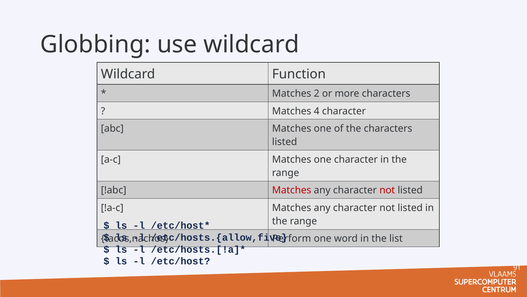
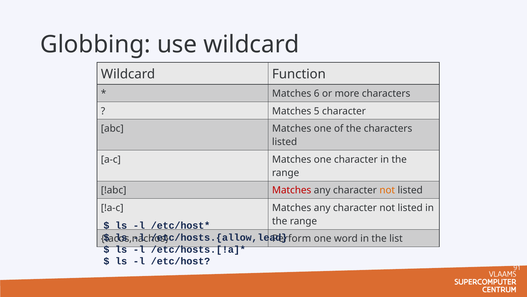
2: 2 -> 6 (317, 93)
4: 4 -> 5 (317, 111)
not colour: red -> orange (387, 190)
/etc/hosts.{allow,five: /etc/hosts.{allow,five -> /etc/hosts.{allow,lead (219, 237)
